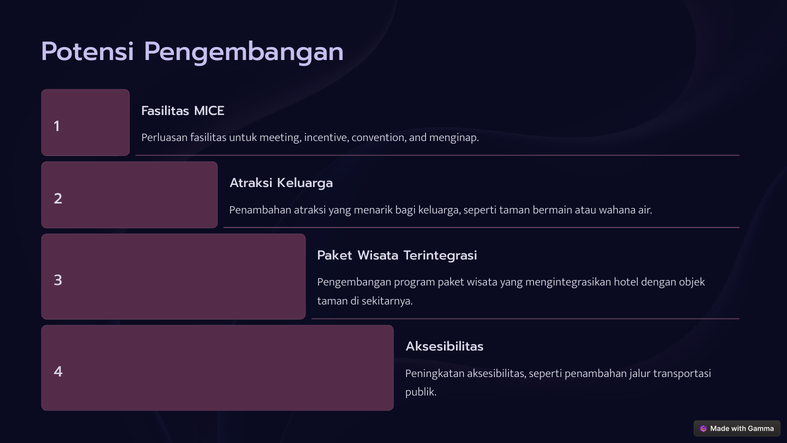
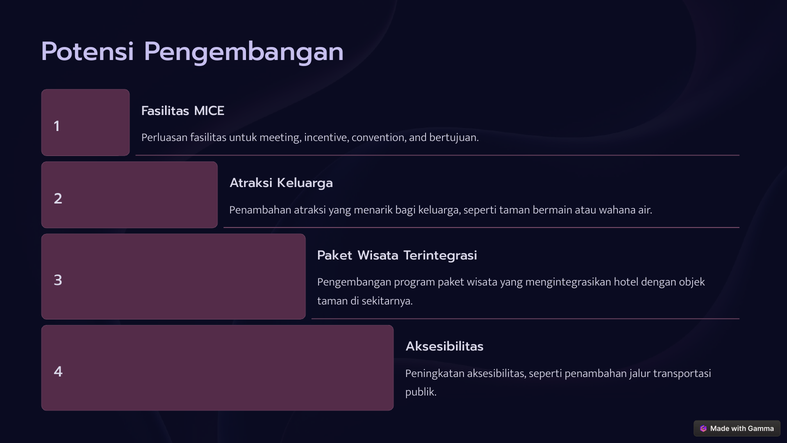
menginap: menginap -> bertujuan (454, 137)
